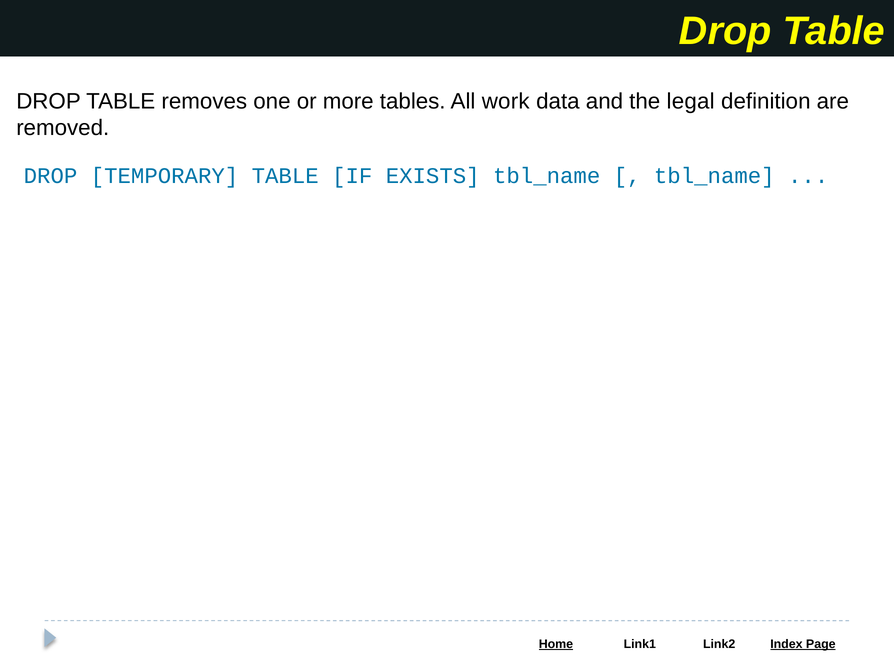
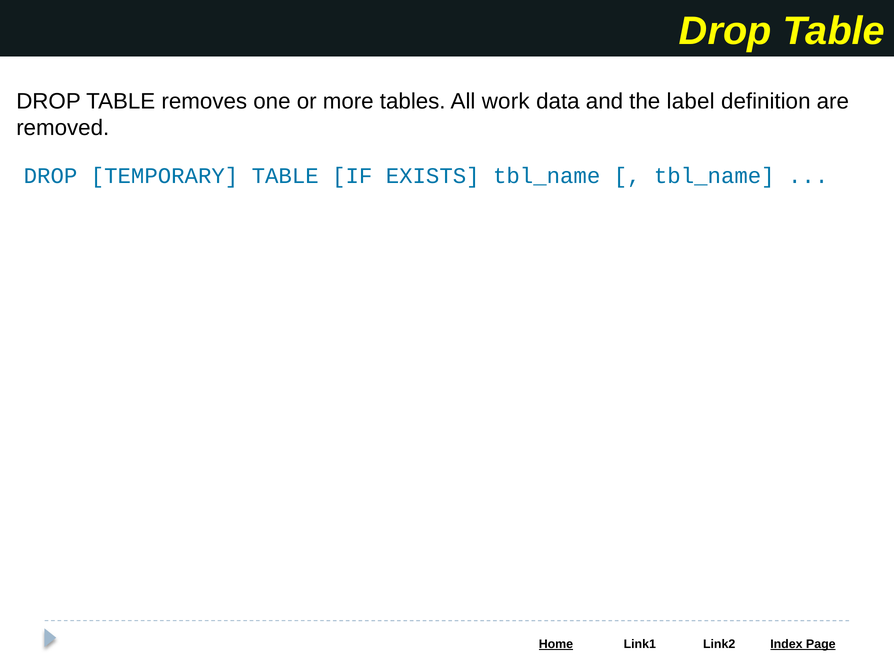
legal: legal -> label (691, 101)
